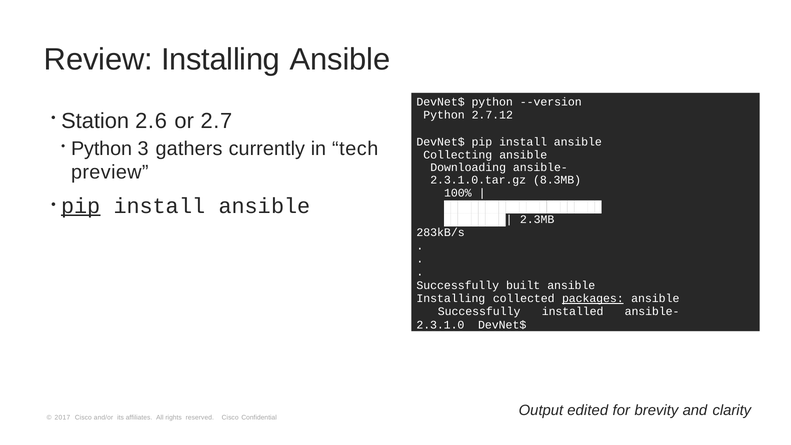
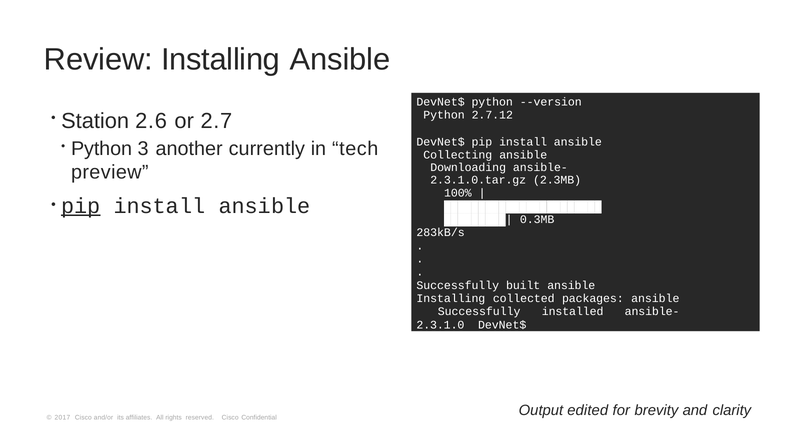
gathers: gathers -> another (189, 149)
8.3MB: 8.3MB -> 2.3MB (557, 180)
2.3MB: 2.3MB -> 0.3MB (537, 219)
packages underline: present -> none (593, 298)
